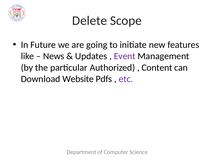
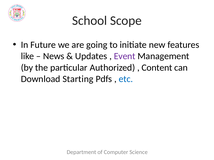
Delete: Delete -> School (90, 21)
Website: Website -> Starting (78, 79)
etc colour: purple -> blue (126, 79)
